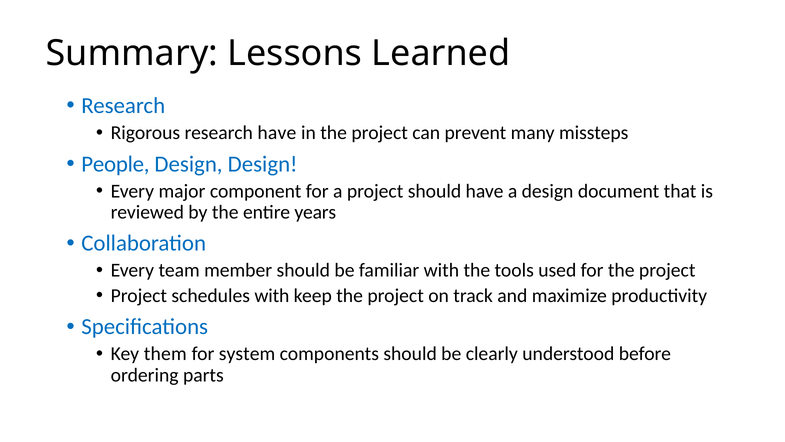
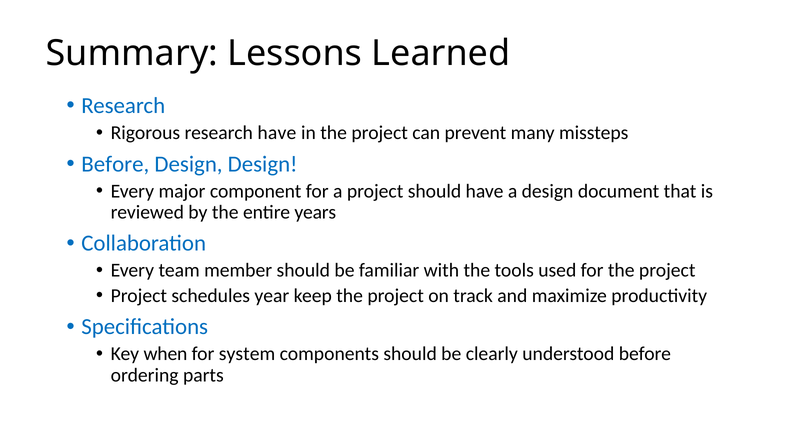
People: People -> Before (115, 164)
schedules with: with -> year (272, 295)
them: them -> when (165, 354)
